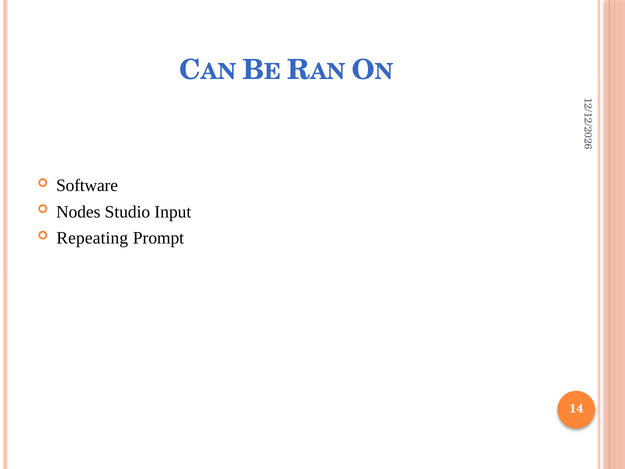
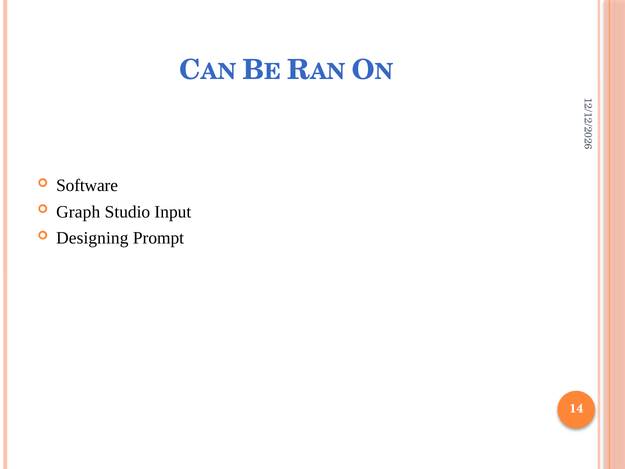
Nodes: Nodes -> Graph (78, 212)
Repeating: Repeating -> Designing (92, 238)
